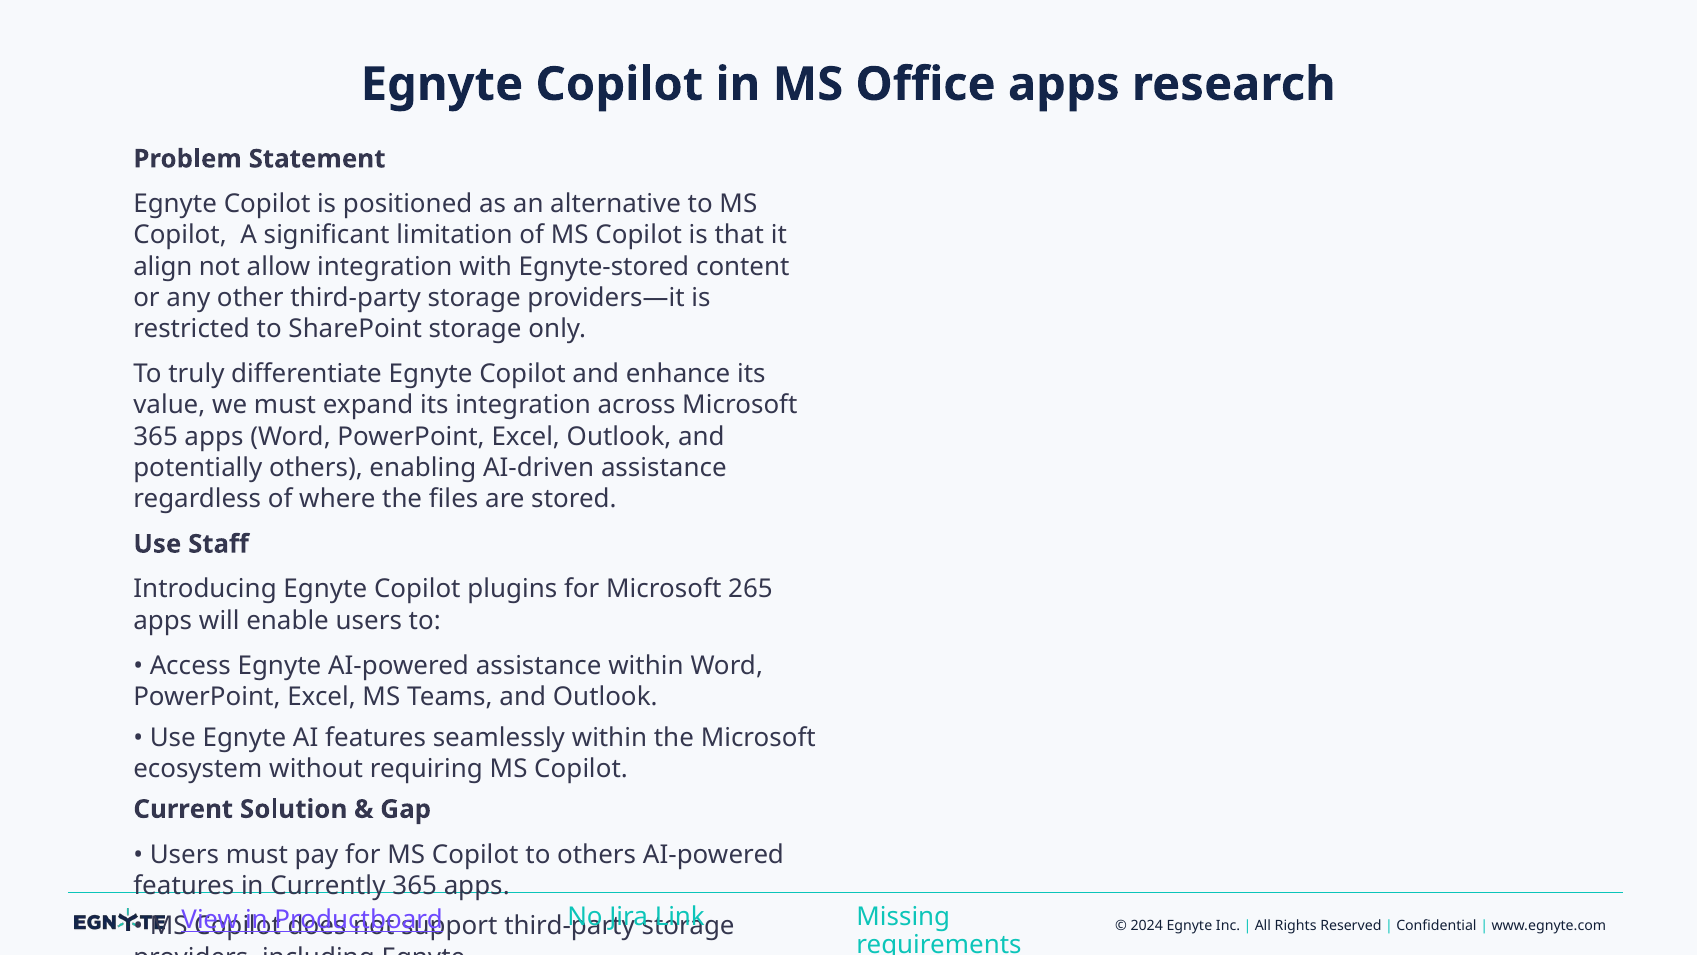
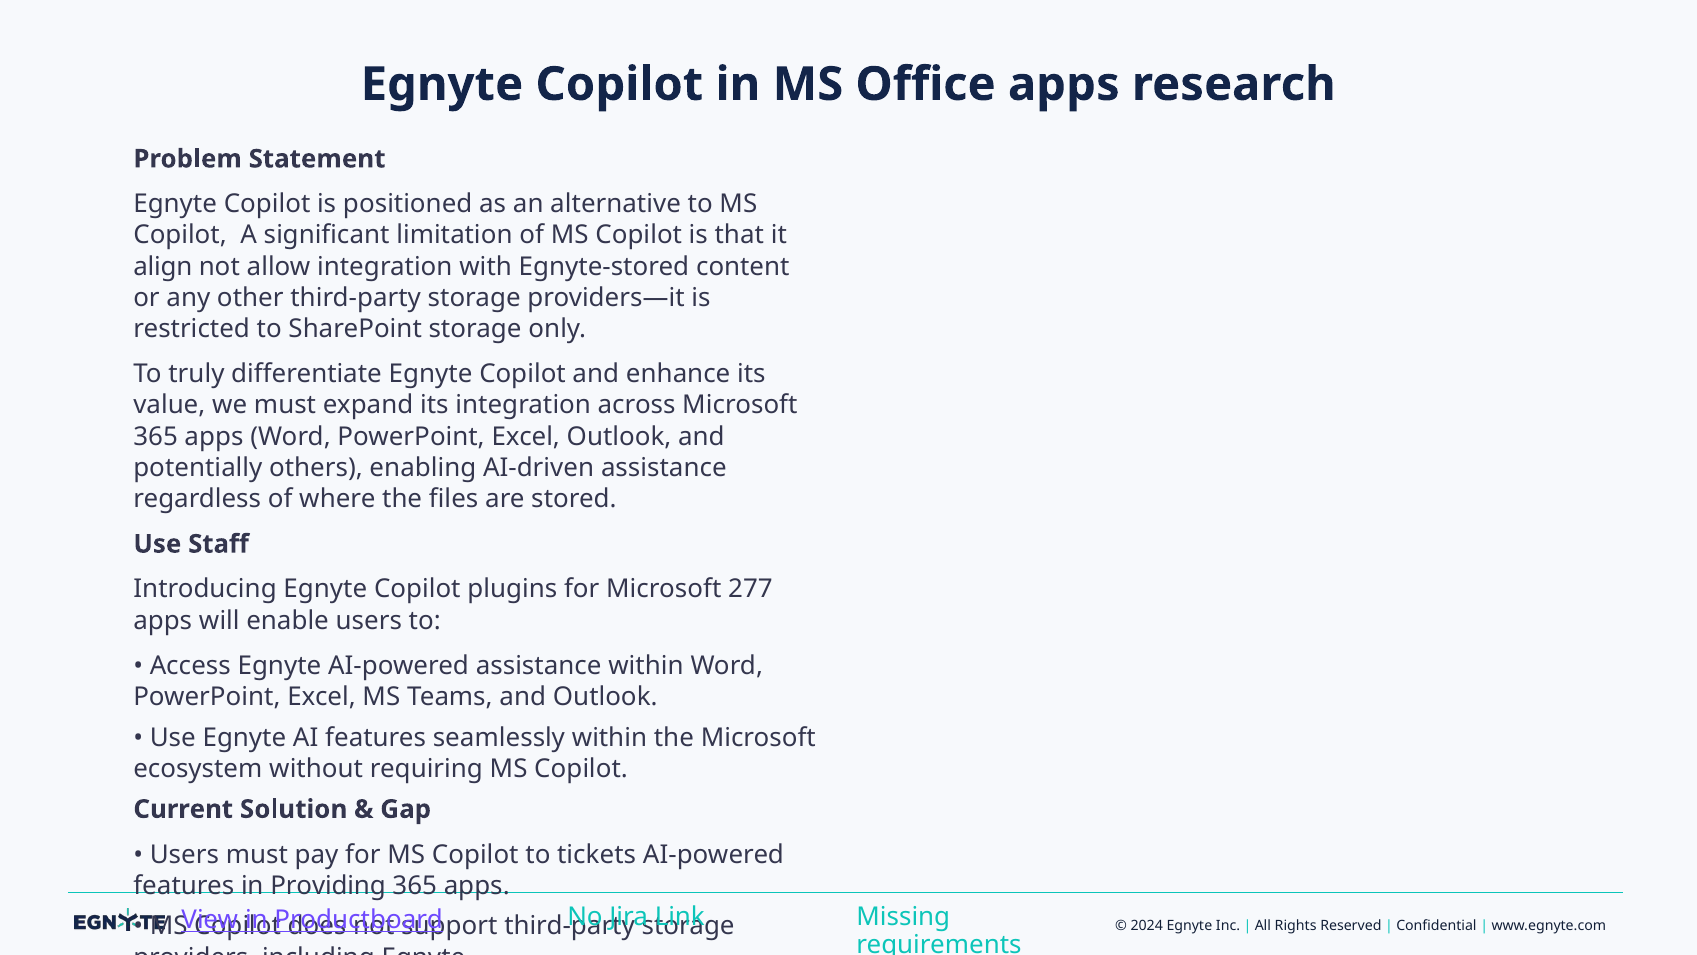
265: 265 -> 277 (750, 589)
to others: others -> tickets (597, 854)
Currently: Currently -> Providing (328, 885)
